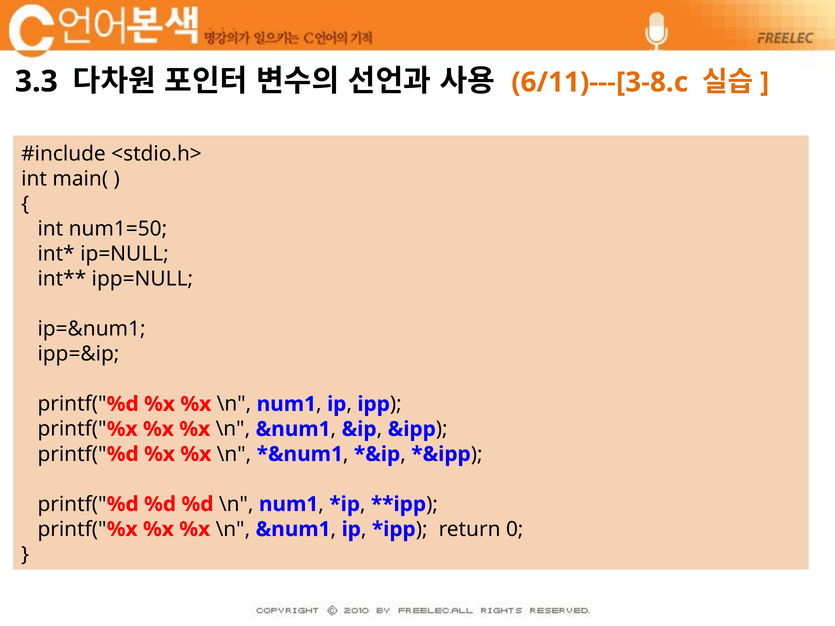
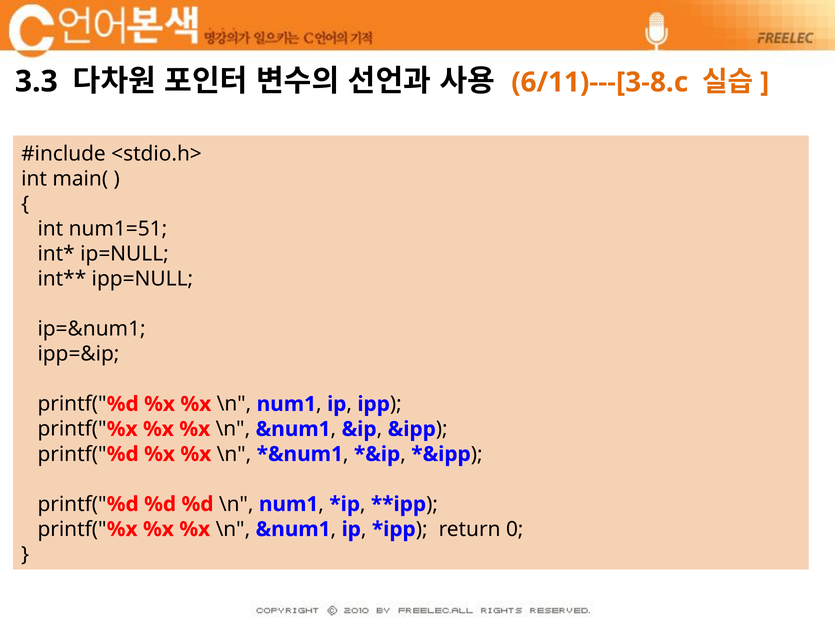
num1=50: num1=50 -> num1=51 (118, 229)
